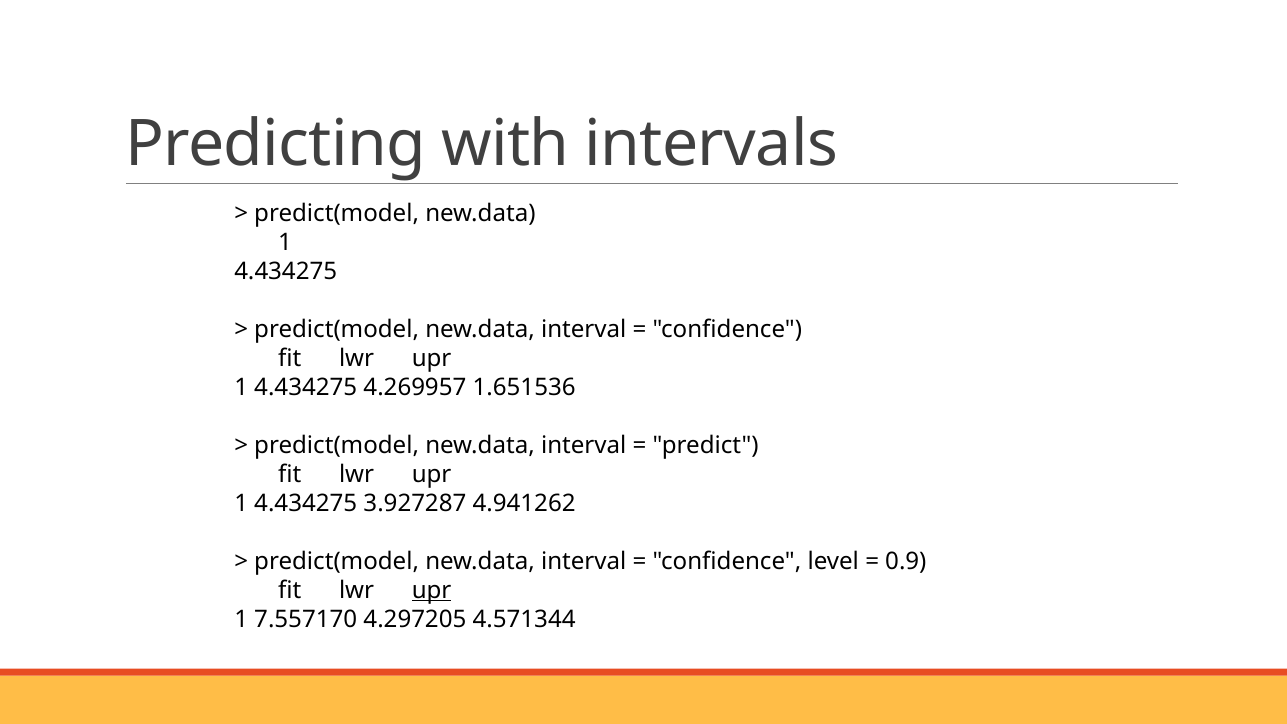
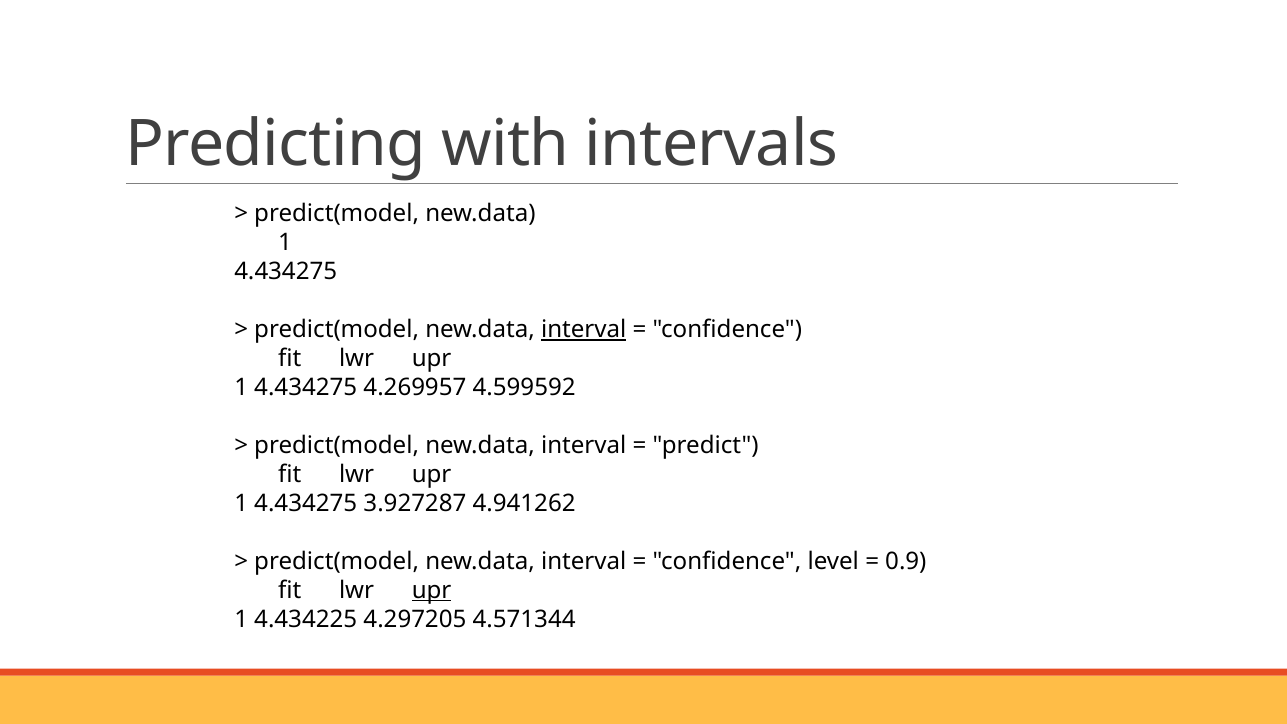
interval underline: none -> present (584, 330)
1.651536: 1.651536 -> 4.599592 (524, 387)
7.557170: 7.557170 -> 4.434225 (306, 619)
